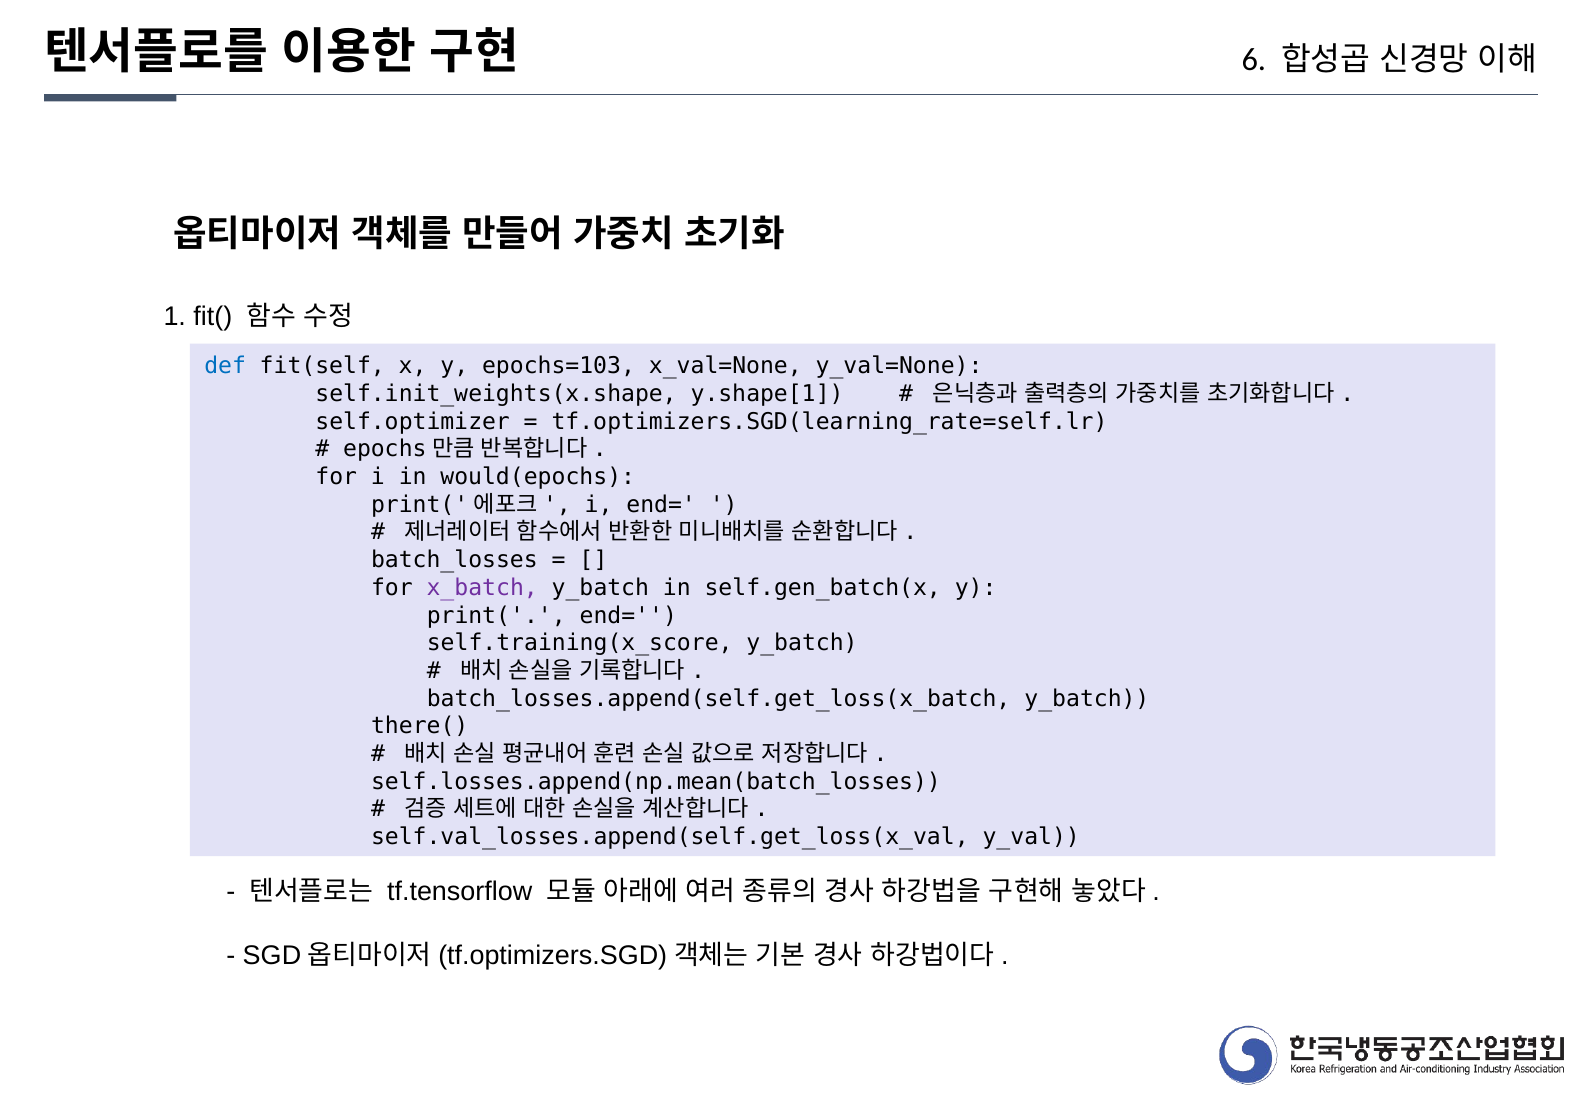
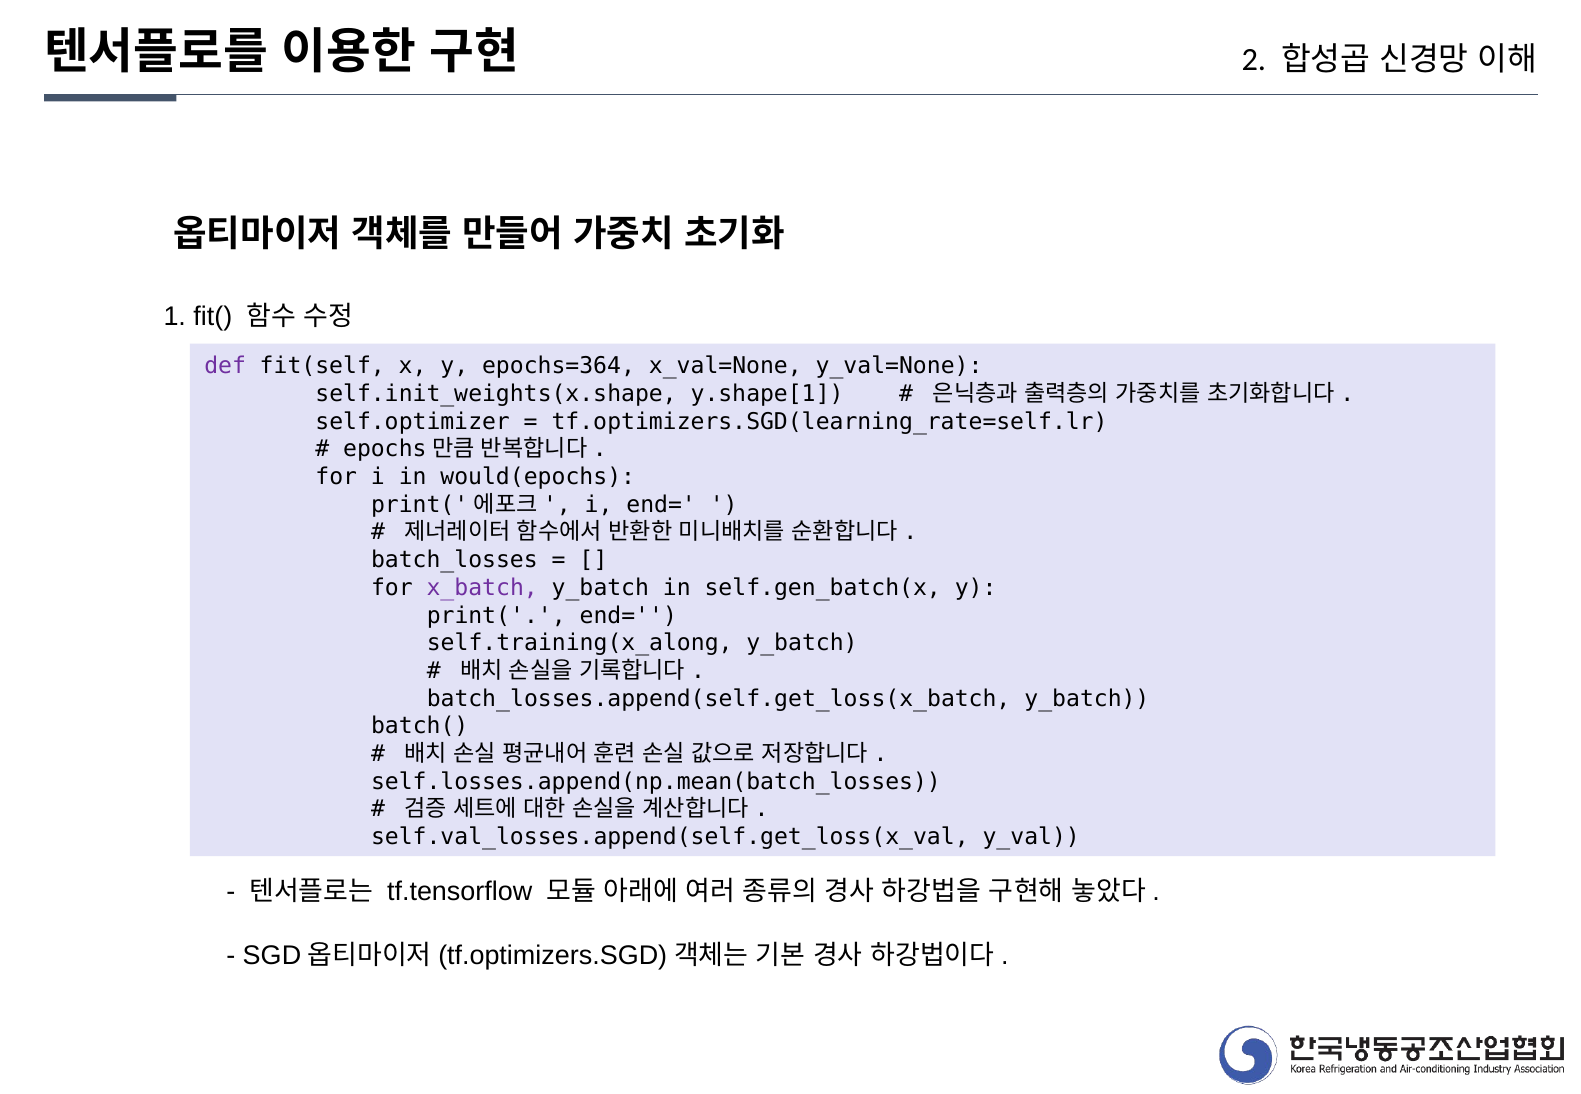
6: 6 -> 2 (1254, 60)
def colour: blue -> purple (225, 366)
epochs=103: epochs=103 -> epochs=364 (559, 366)
self.training(x_score: self.training(x_score -> self.training(x_along (580, 643)
there(: there( -> batch( (420, 726)
